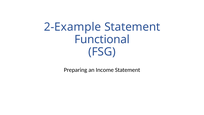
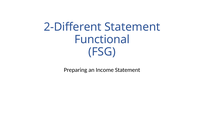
2-Example: 2-Example -> 2-Different (73, 27)
